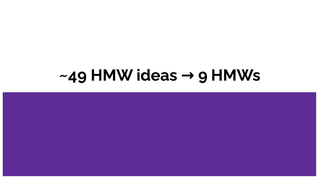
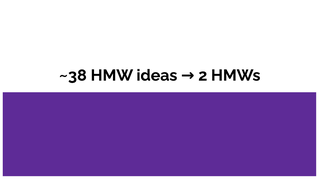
~49: ~49 -> ~38 (73, 76)
9: 9 -> 2 (203, 76)
